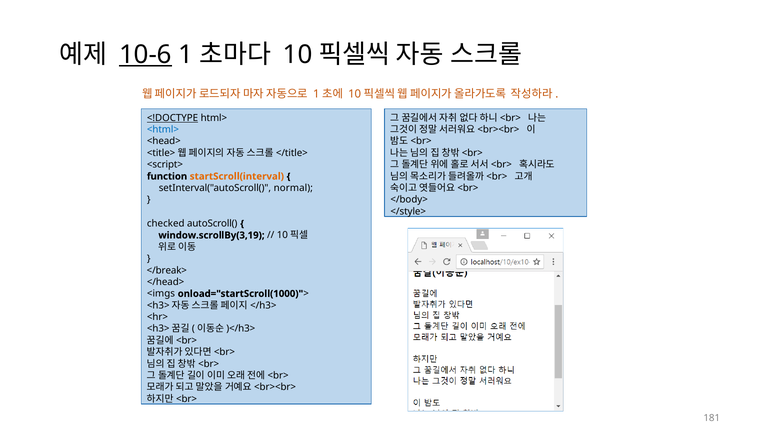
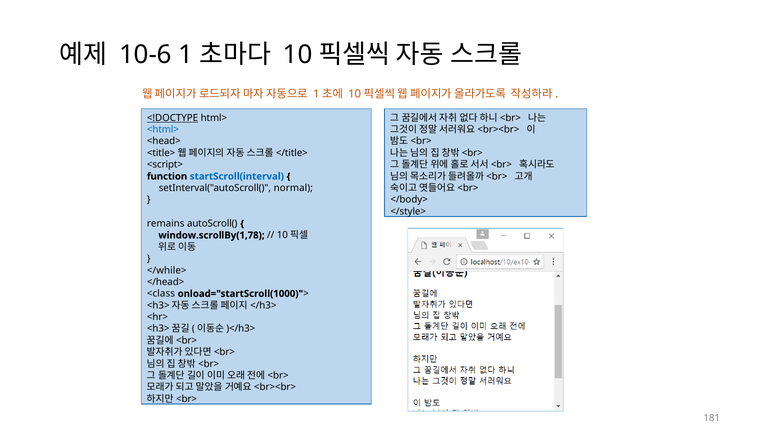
10-6 underline: present -> none (145, 55)
startScroll(interval colour: orange -> blue (237, 176)
checked: checked -> remains (166, 224)
window.scrollBy(3,19: window.scrollBy(3,19 -> window.scrollBy(1,78 (211, 235)
</break>: </break> -> </while> (167, 270)
<imgs: <imgs -> <class (161, 294)
